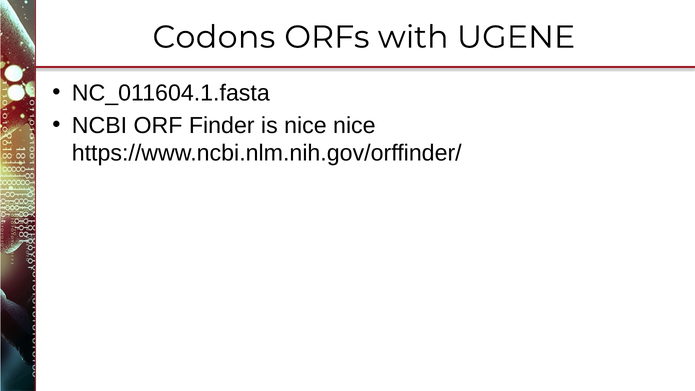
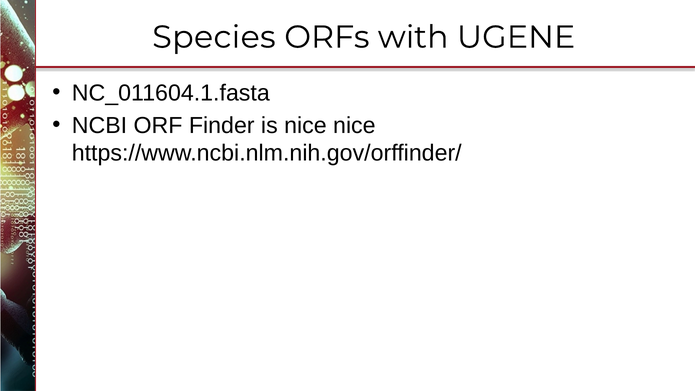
Codons: Codons -> Species (214, 37)
